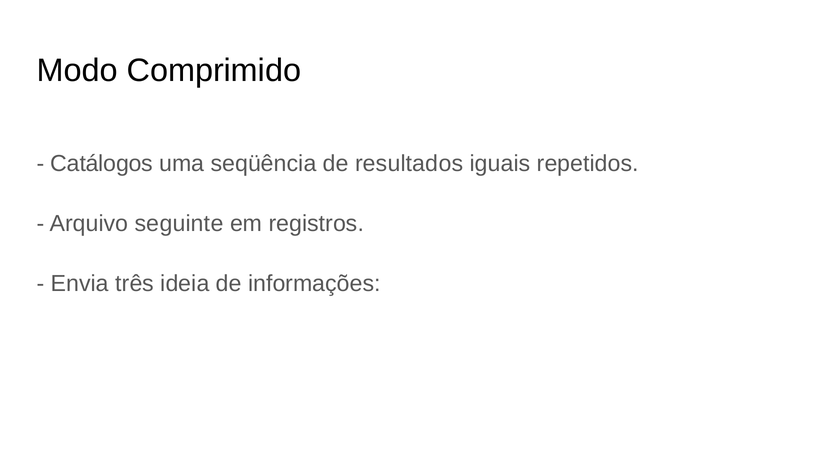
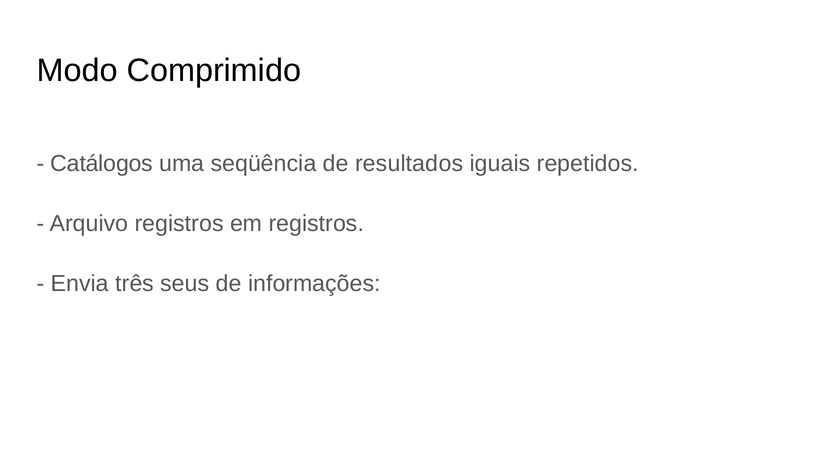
Arquivo seguinte: seguinte -> registros (179, 224)
ideia: ideia -> seus (185, 284)
